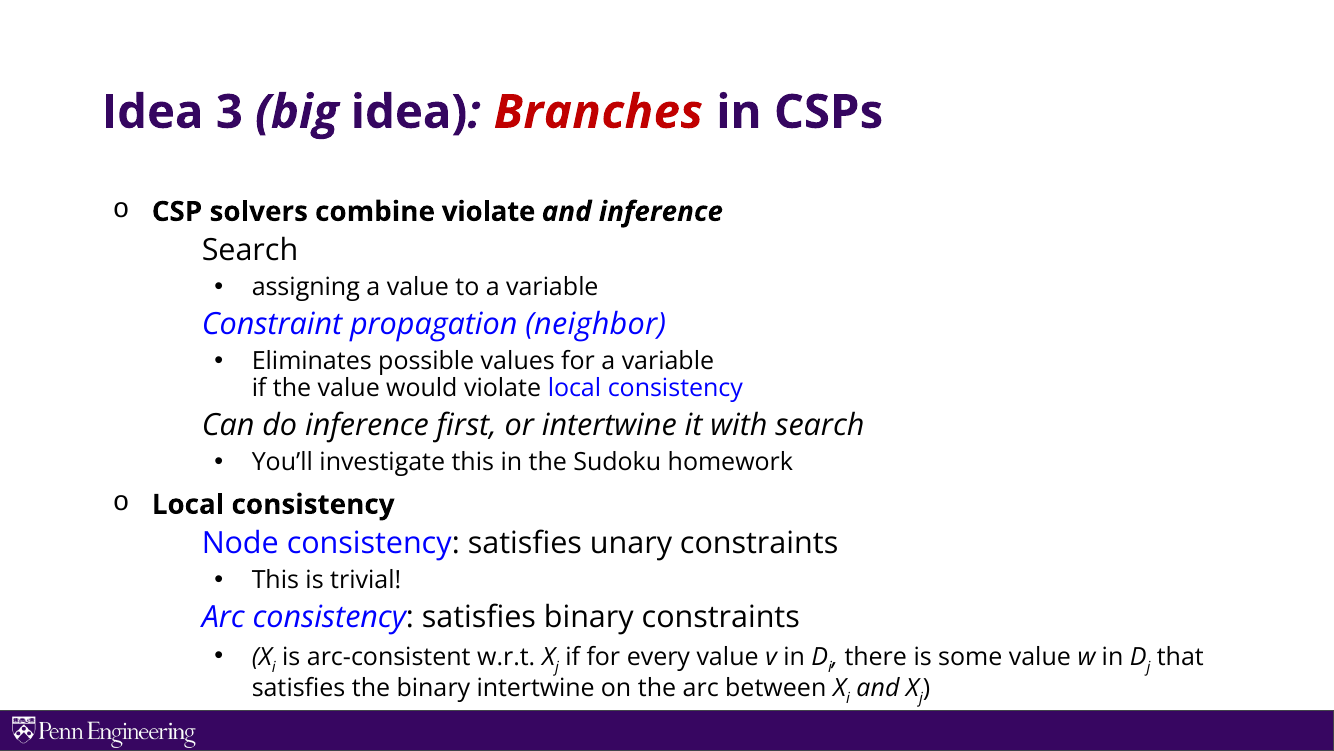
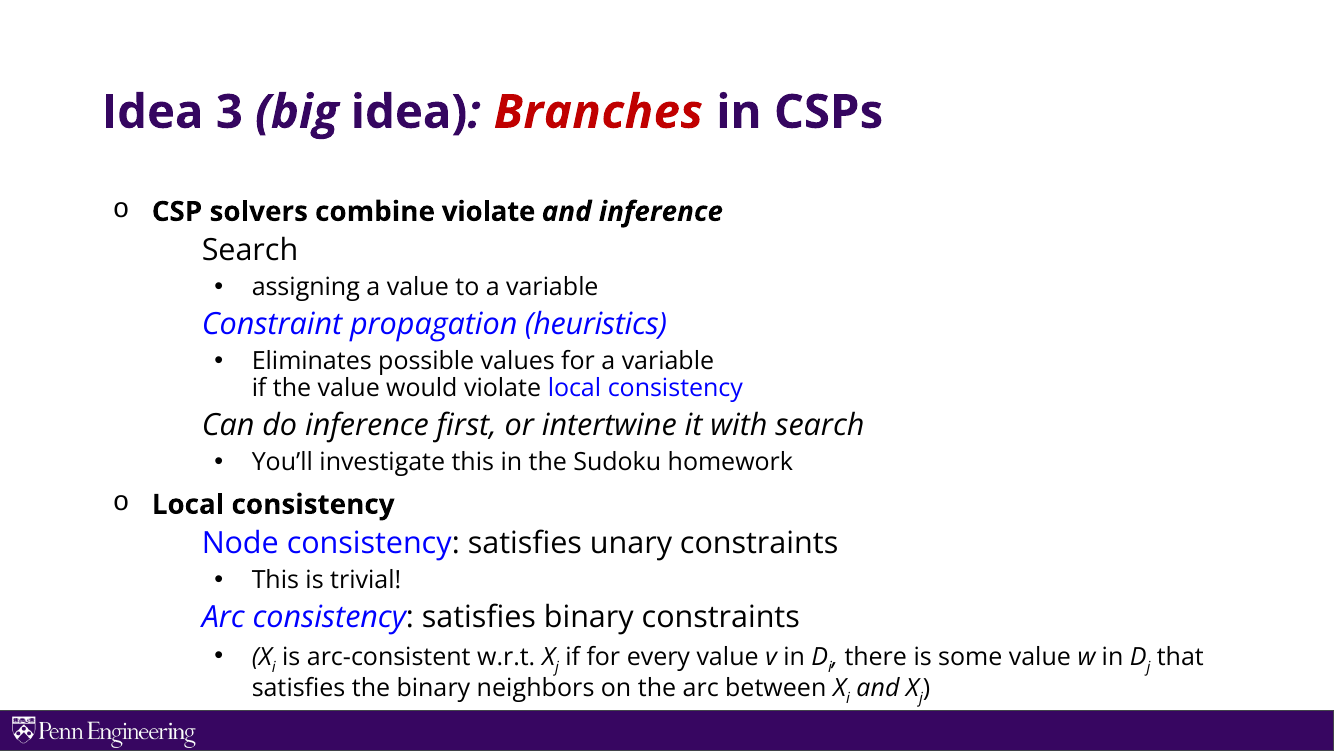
neighbor: neighbor -> heuristics (596, 324)
binary intertwine: intertwine -> neighbors (536, 688)
